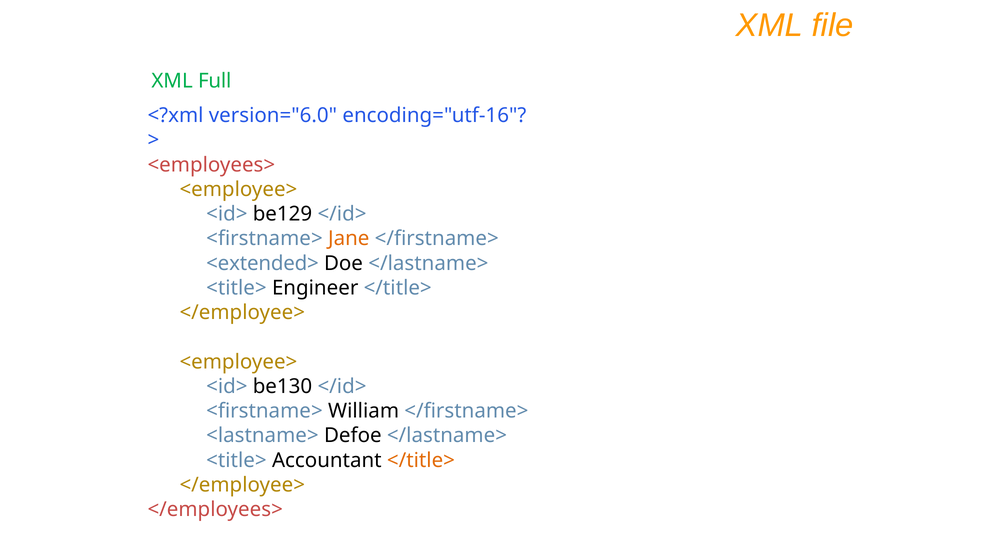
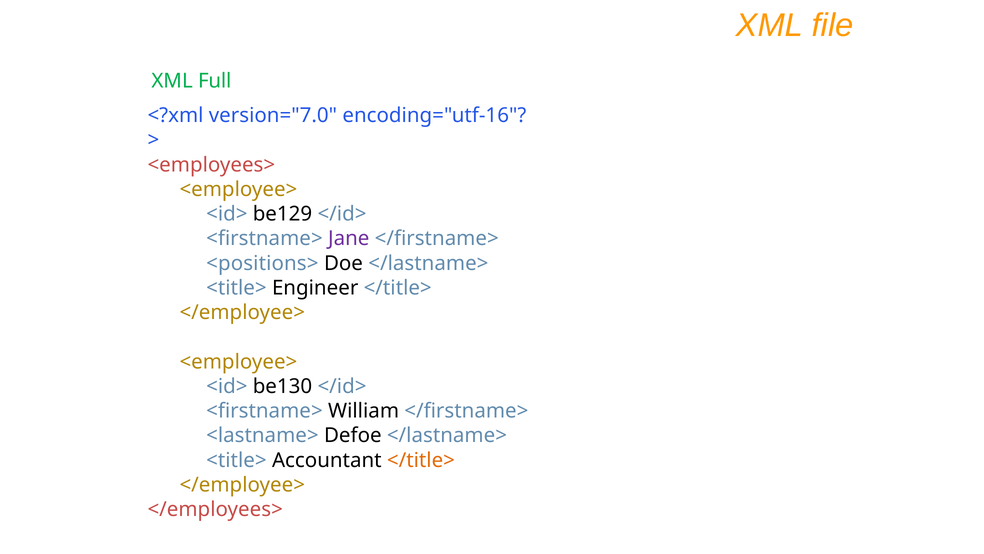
version="6.0: version="6.0 -> version="7.0 (273, 115)
Jane colour: orange -> purple (349, 238)
<extended>: <extended> -> <positions> (262, 263)
